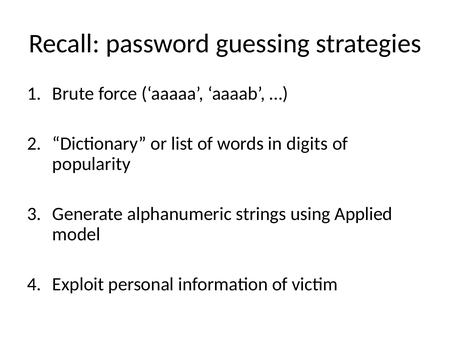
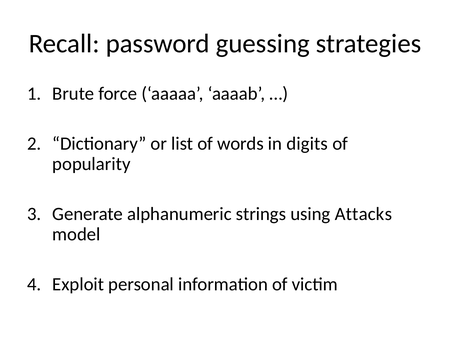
Applied: Applied -> Attacks (363, 214)
